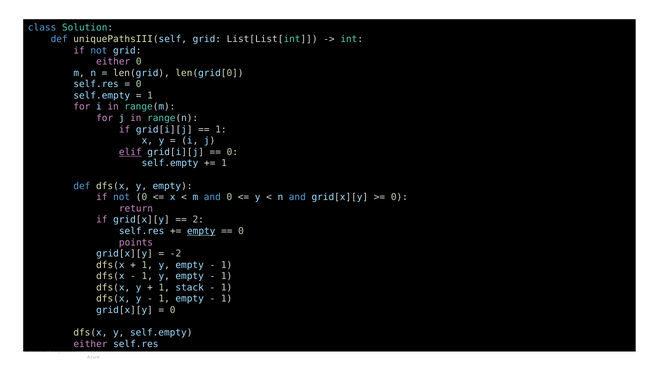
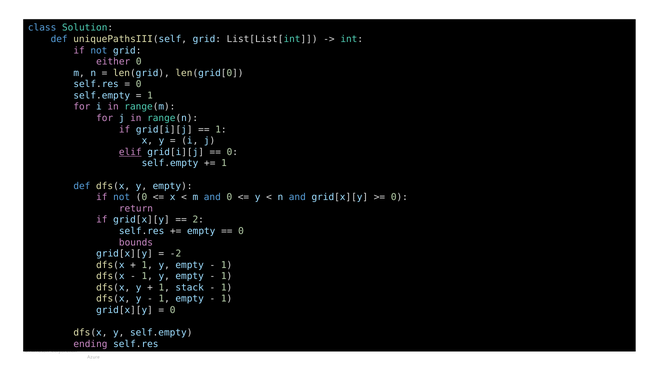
empty underline: present -> none (201, 232)
points: points -> bounds (136, 243)
either: either -> ending (90, 345)
